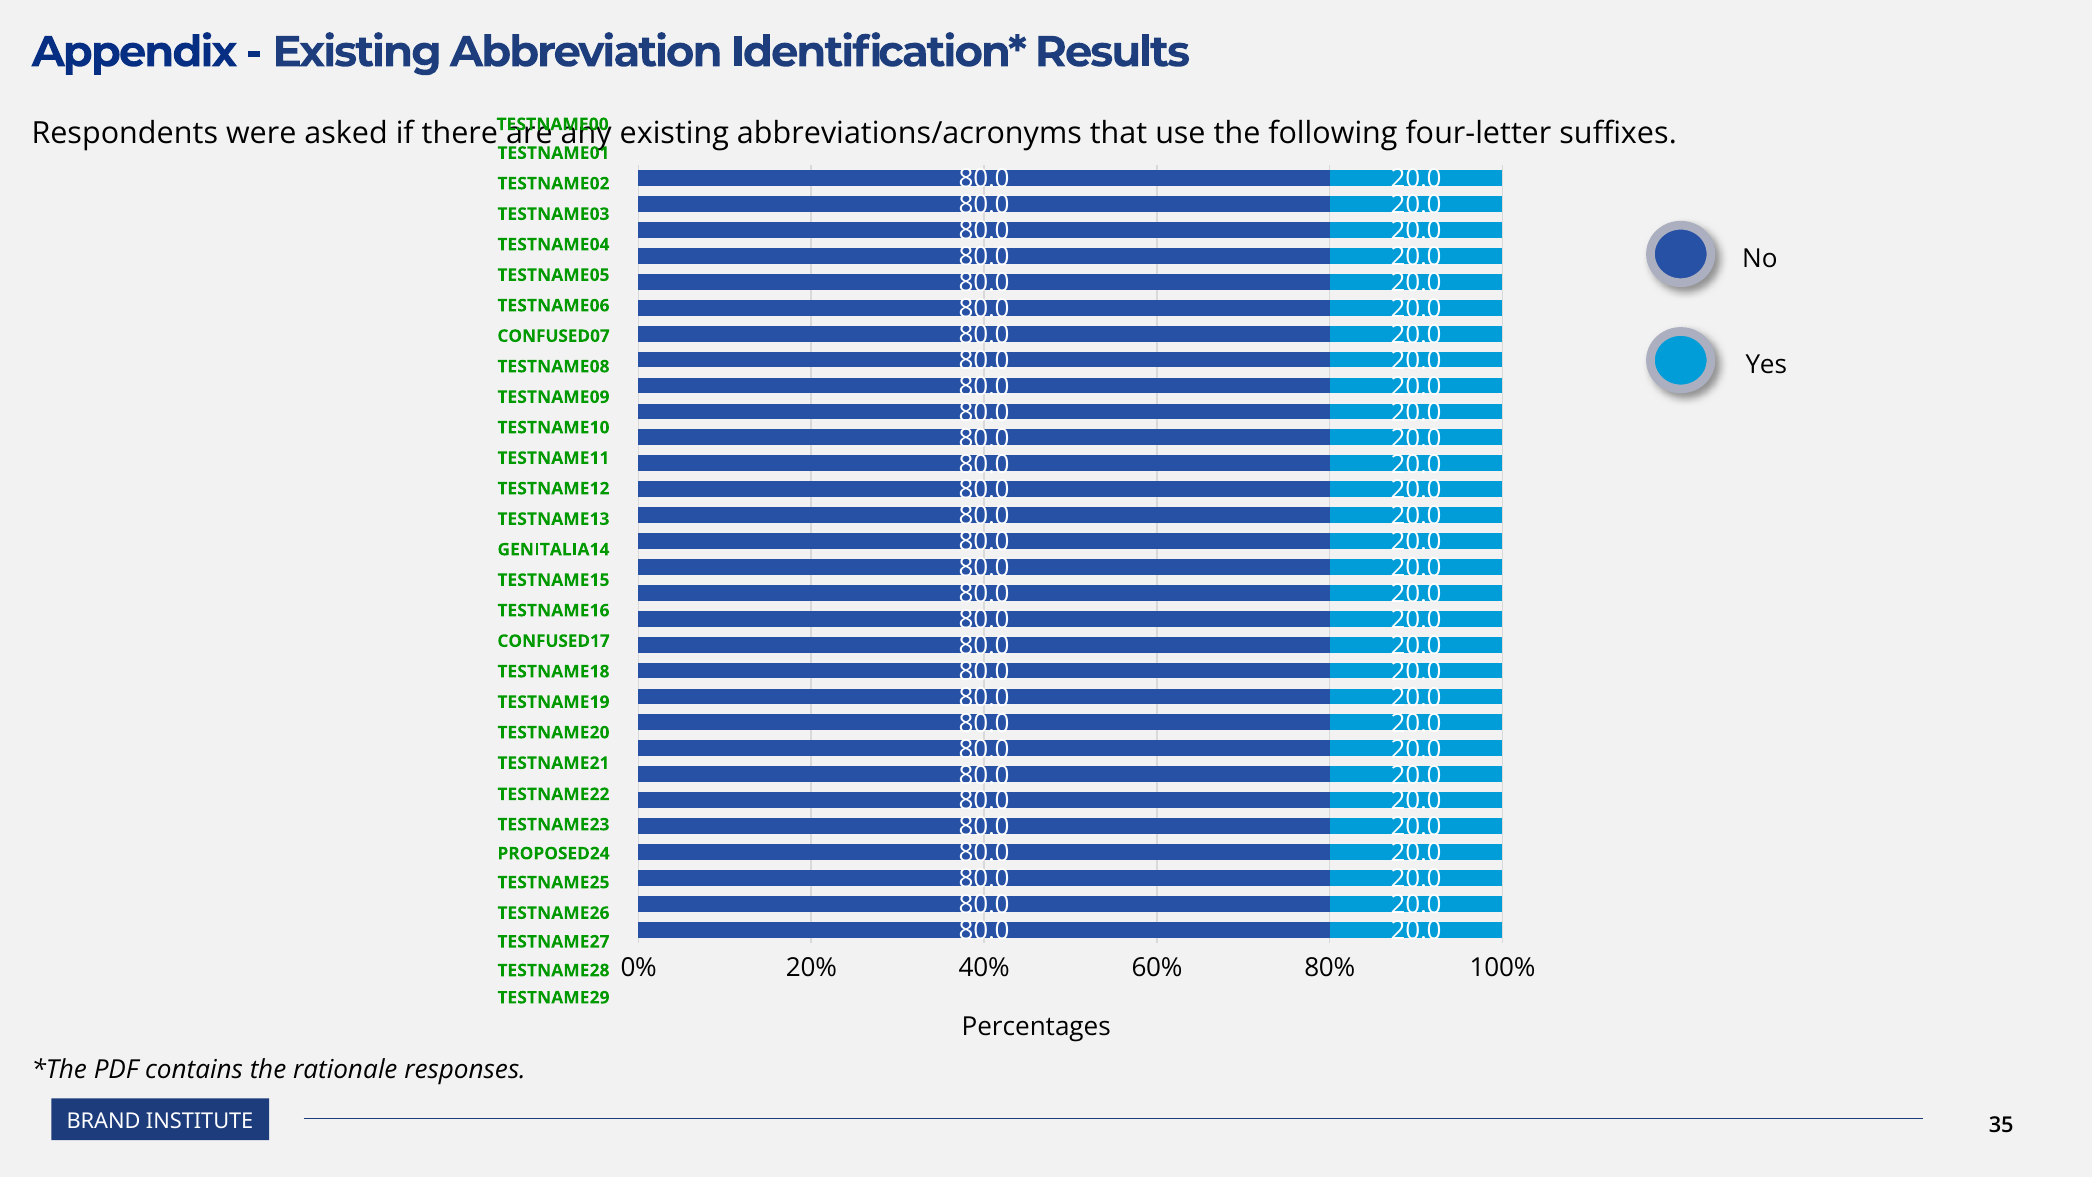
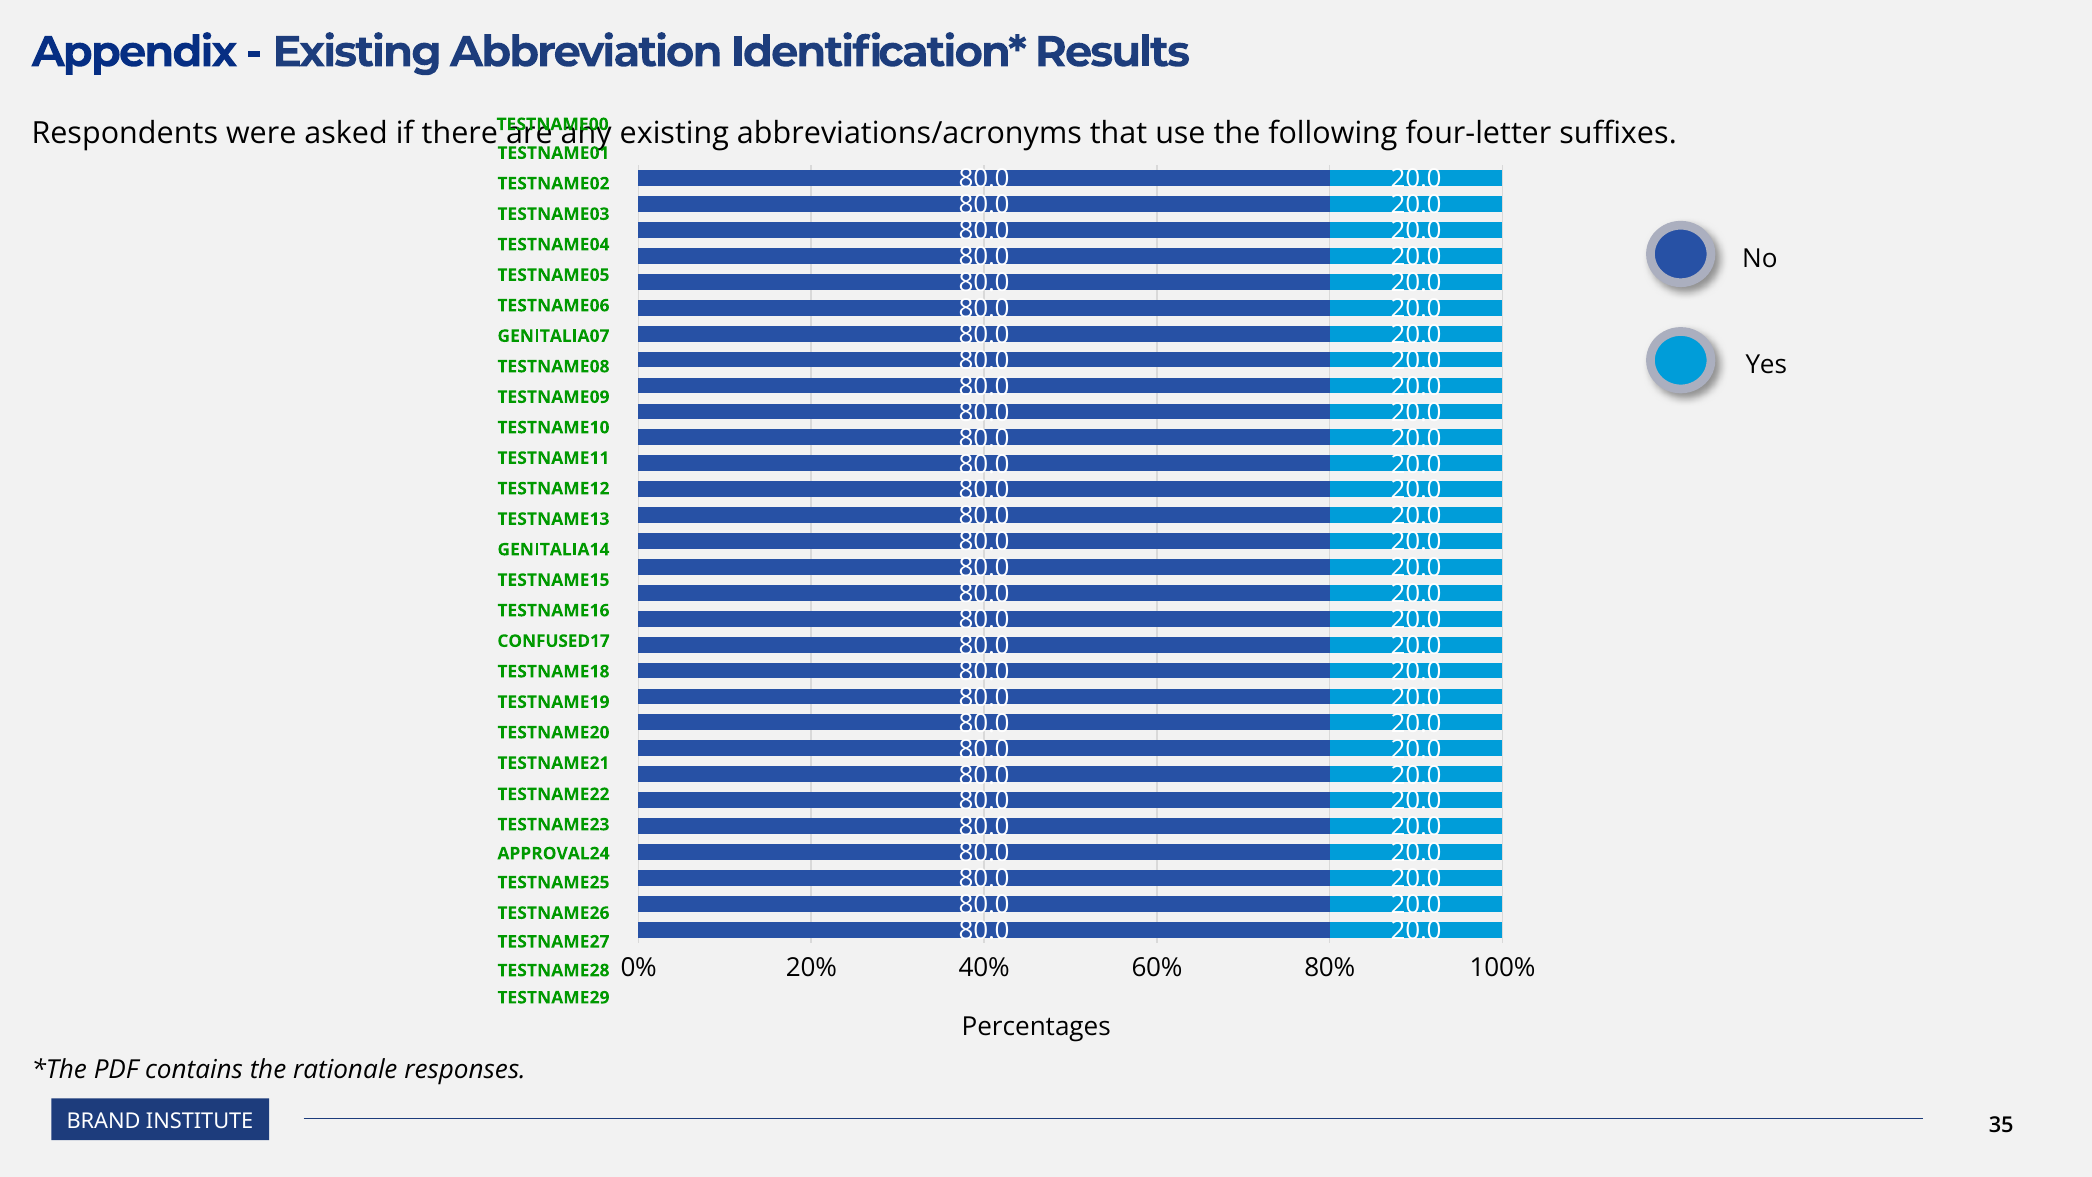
CONFUSED07: CONFUSED07 -> GENITALIA07 (553, 336)
PROPOSED24: PROPOSED24 -> APPROVAL24 (553, 853)
